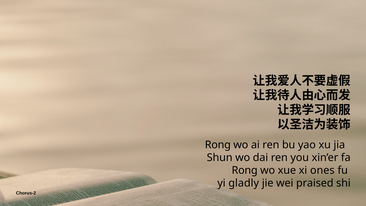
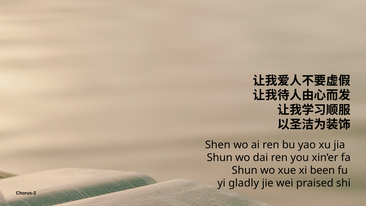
Rong: Rong -> Shen (218, 145)
Rong: Rong -> Shun (245, 170)
ones: ones -> been (322, 170)
